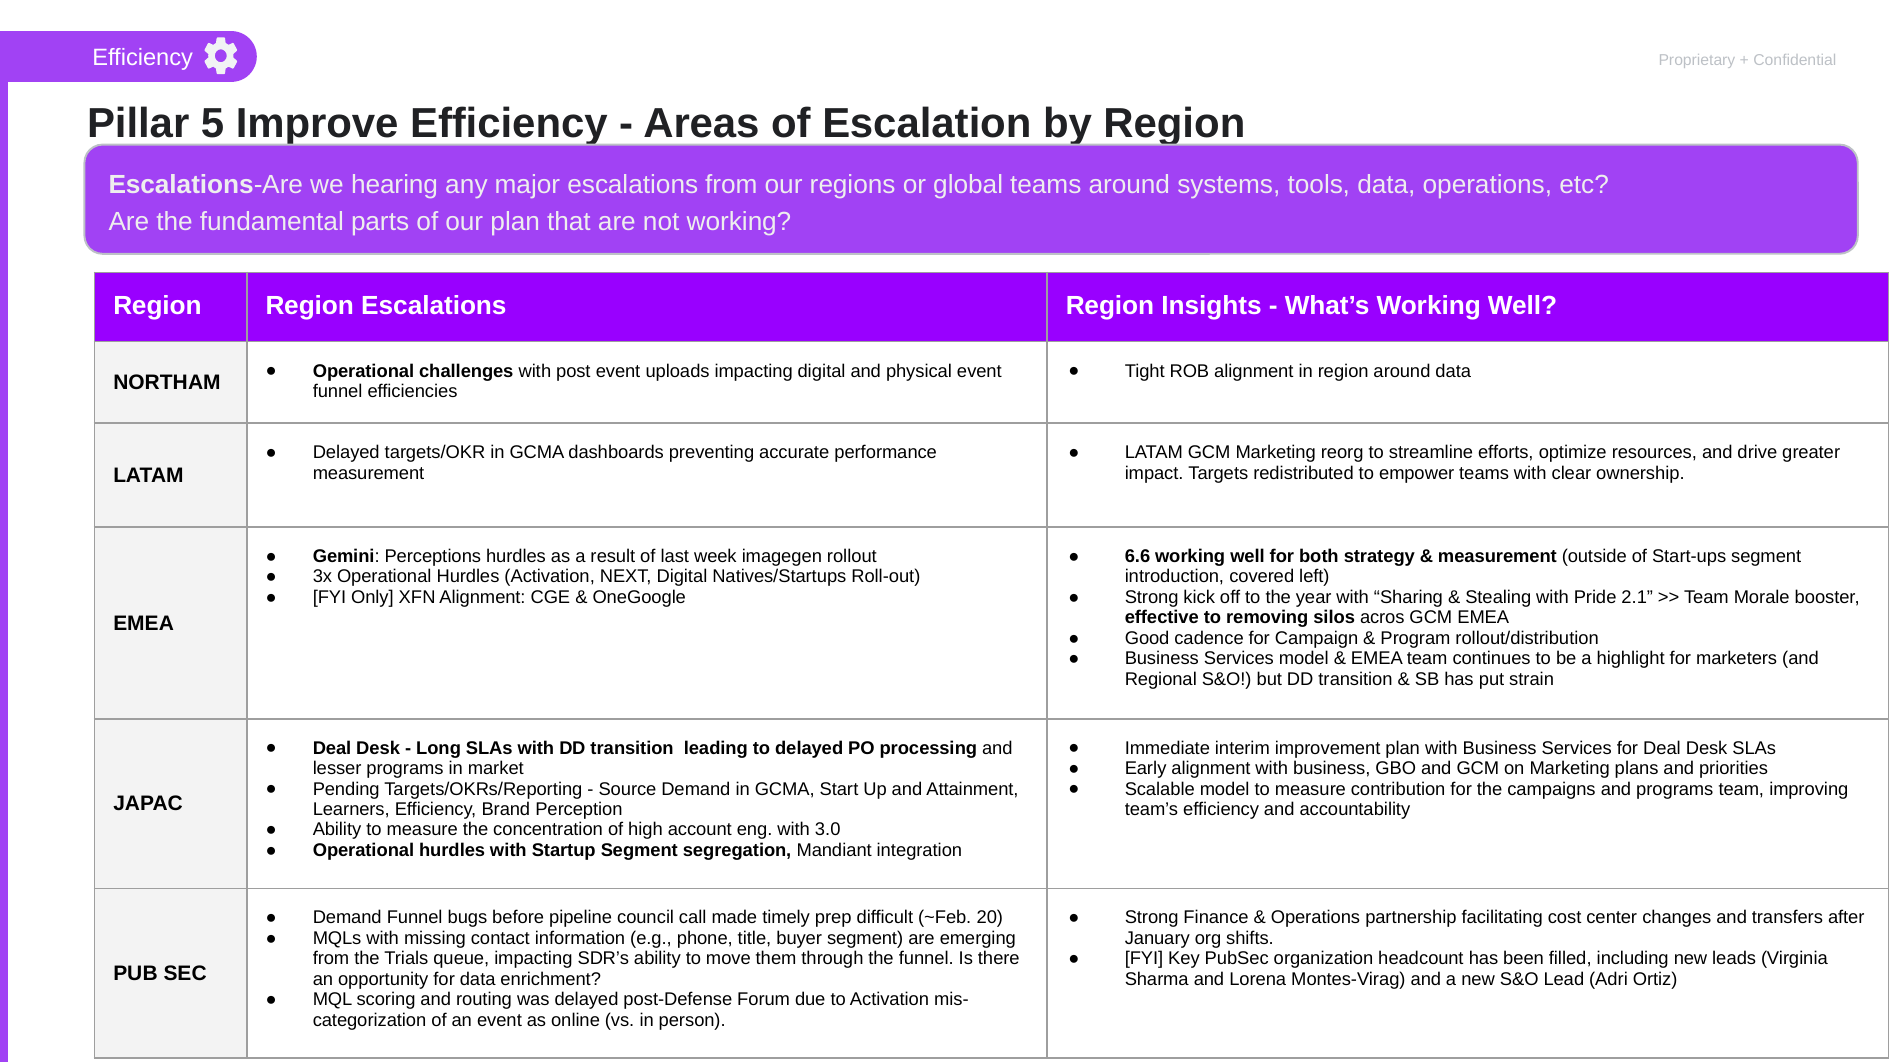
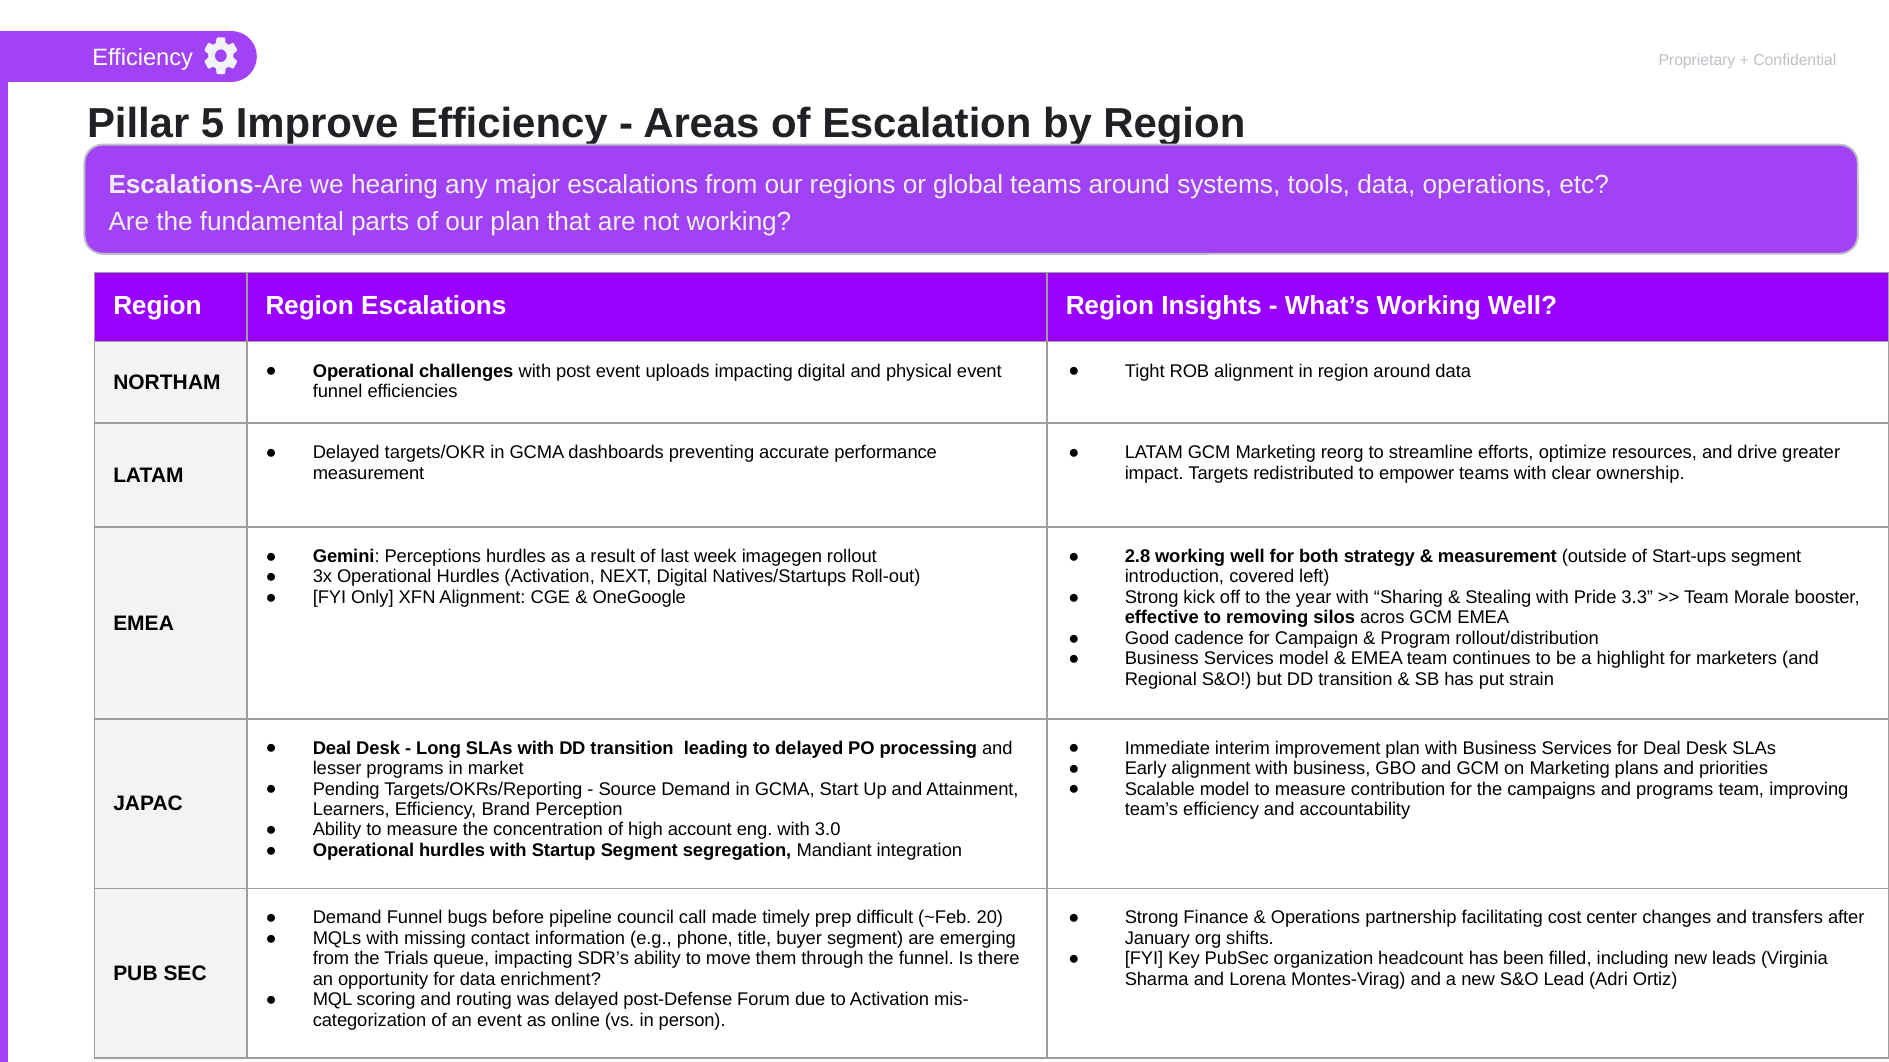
6.6: 6.6 -> 2.8 (1138, 557)
2.1: 2.1 -> 3.3 (1637, 598)
